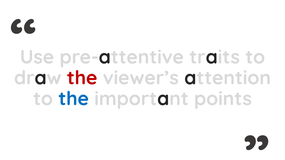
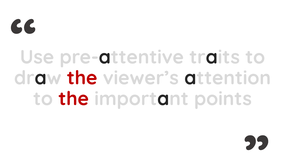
the colour: blue -> red (74, 99)
